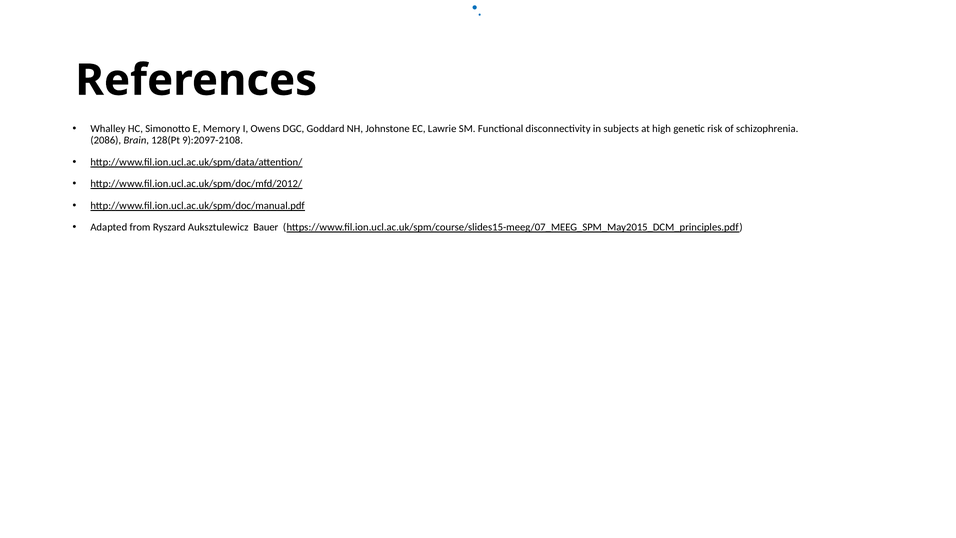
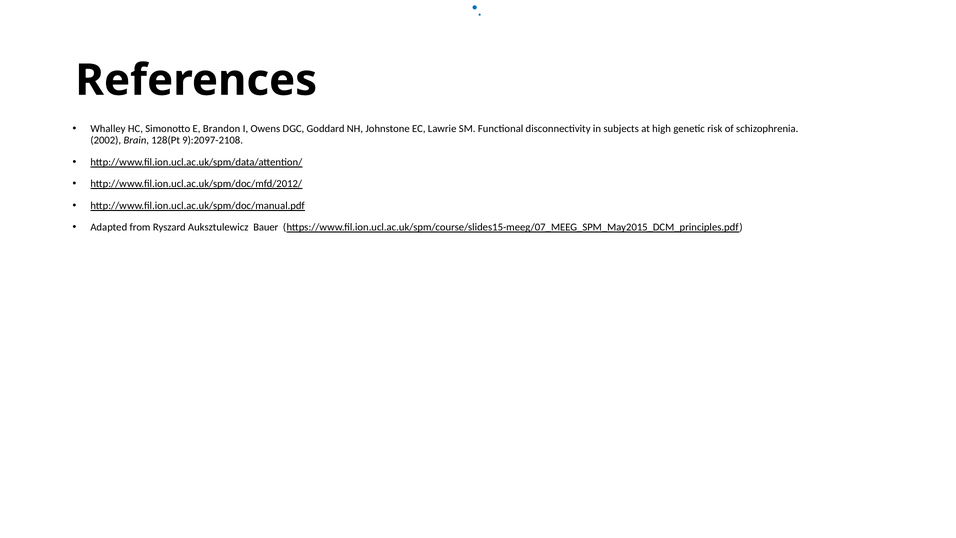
Memory: Memory -> Brandon (222, 129)
2086: 2086 -> 2002 (106, 140)
